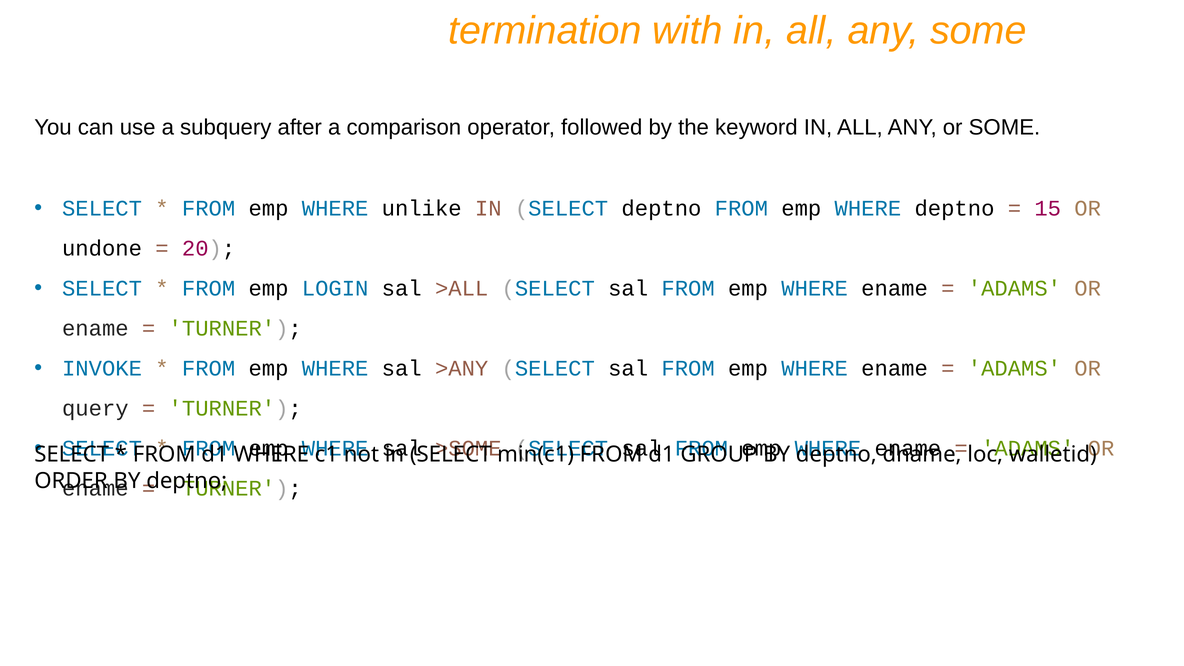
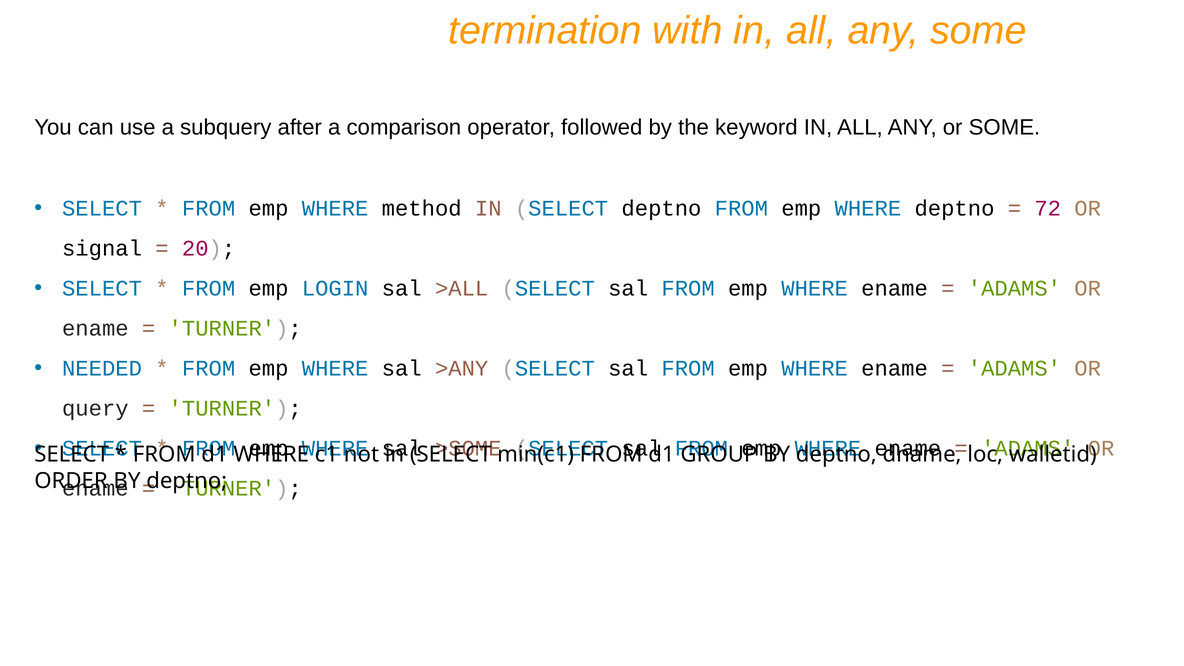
unlike: unlike -> method (422, 209)
15: 15 -> 72 (1048, 209)
undone: undone -> signal (102, 249)
INVOKE: INVOKE -> NEEDED (102, 368)
